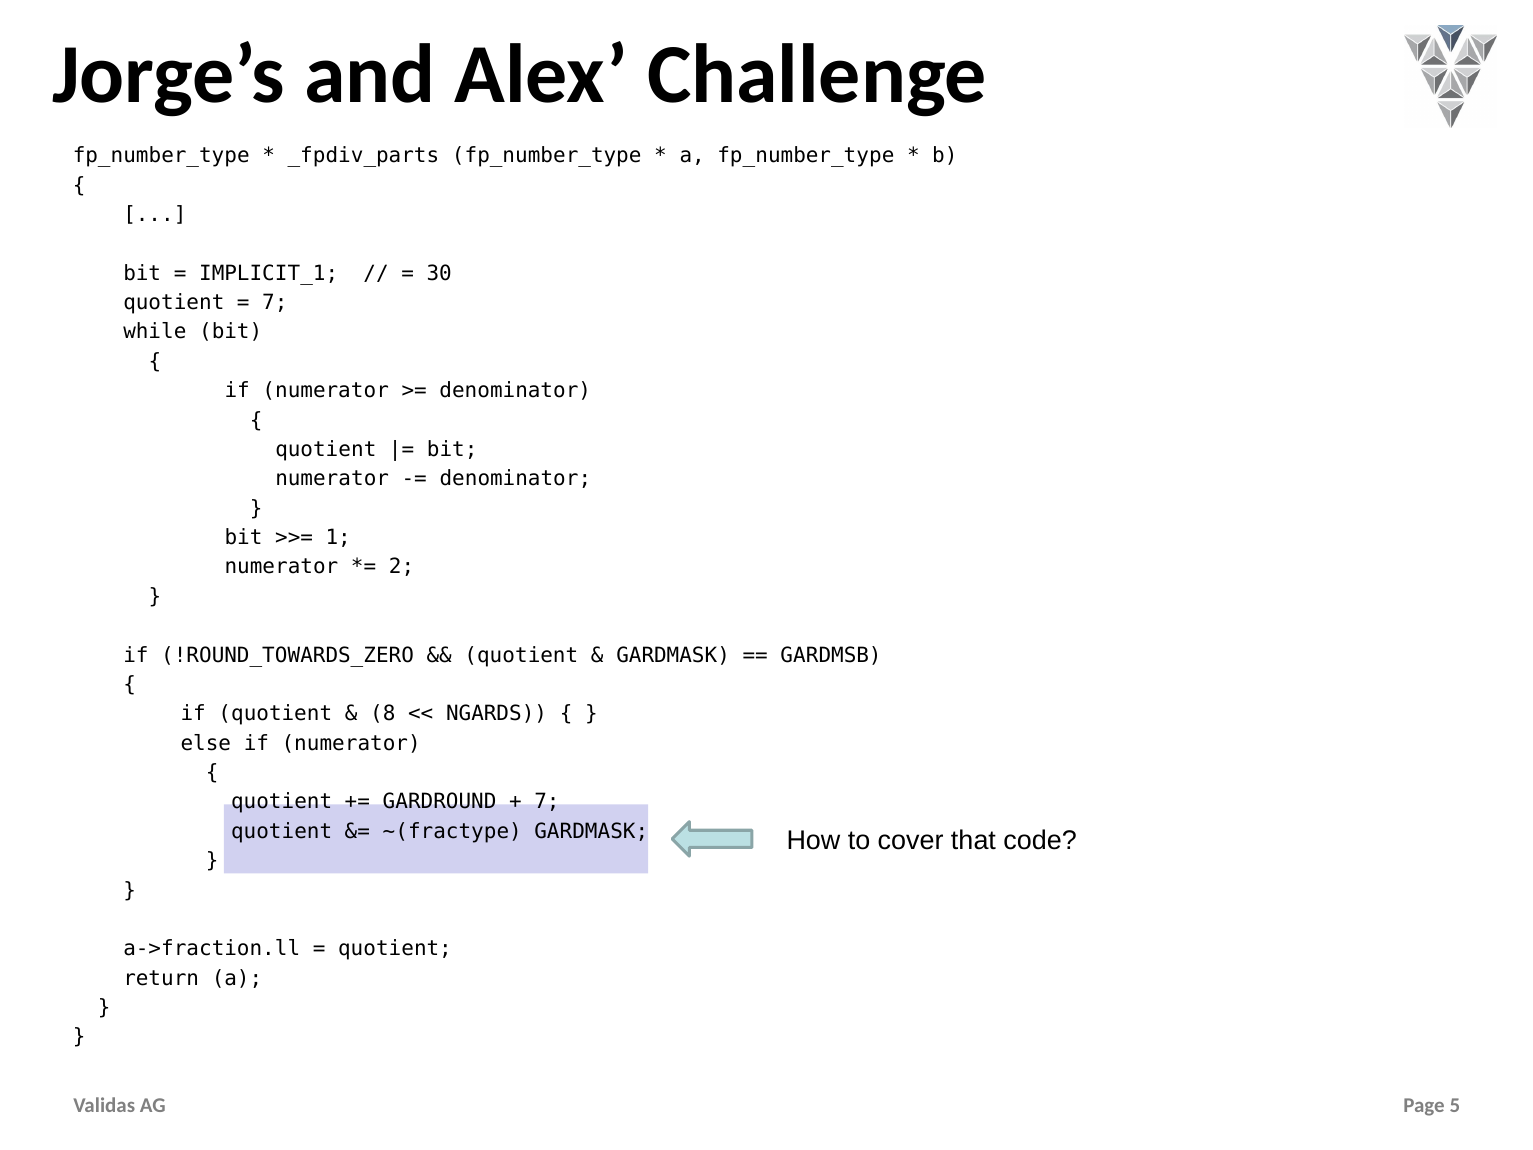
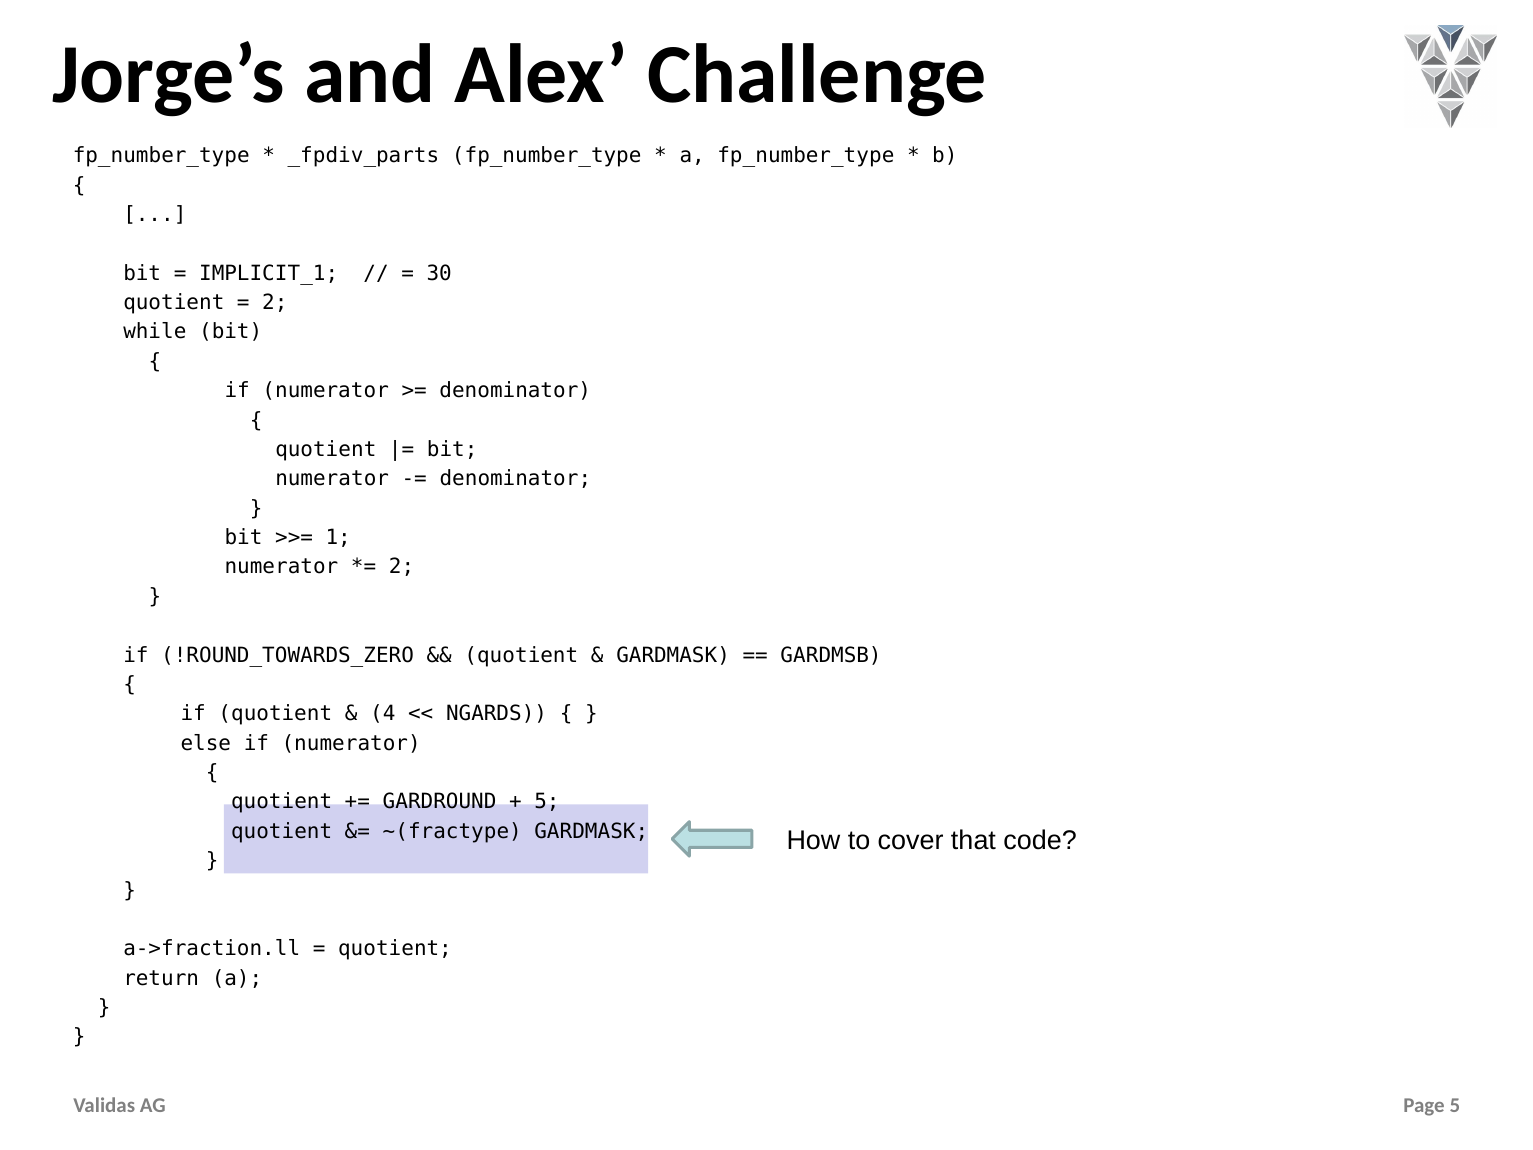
7: 7 -> 2 (275, 303)
8: 8 -> 4 (383, 714)
7: 7 -> 5 (547, 802)
